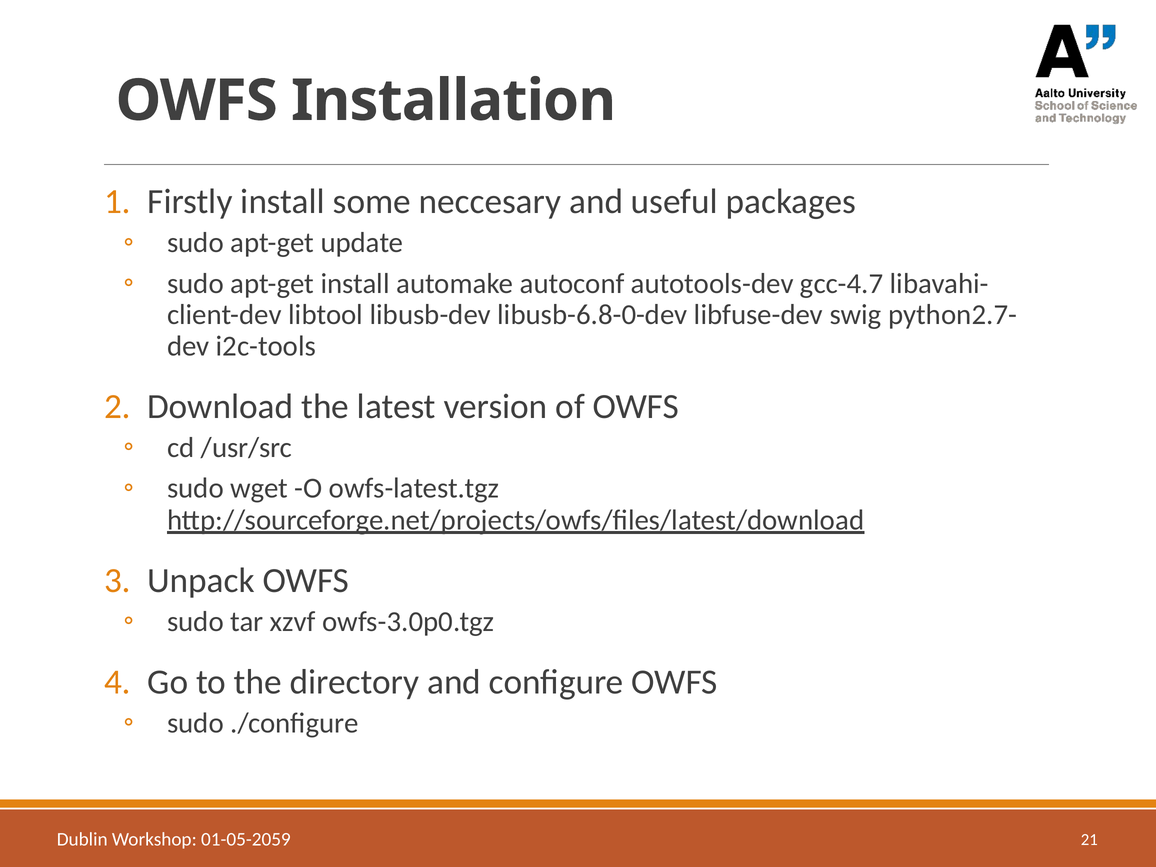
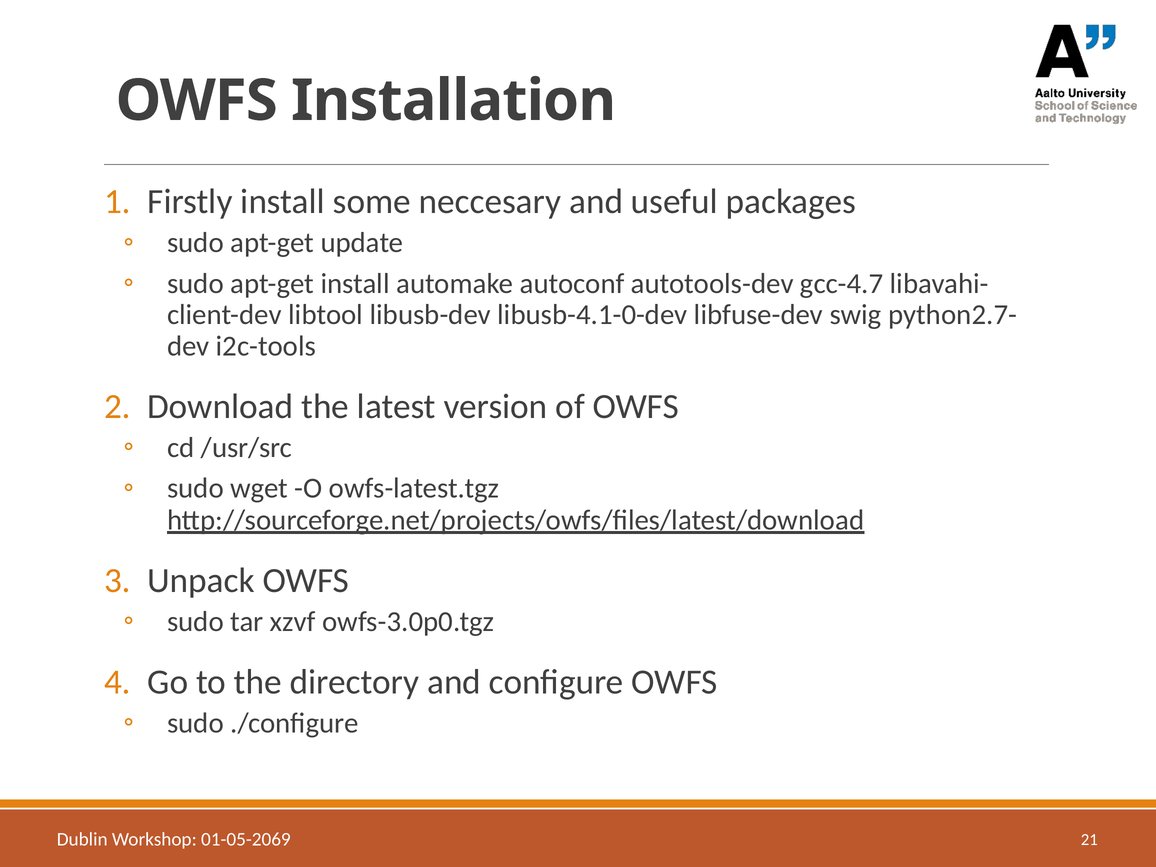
libusb-6.8-0-dev: libusb-6.8-0-dev -> libusb-4.1-0-dev (592, 315)
01-05-2059: 01-05-2059 -> 01-05-2069 (246, 839)
